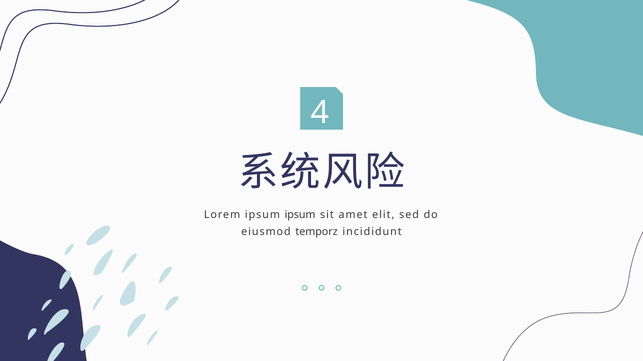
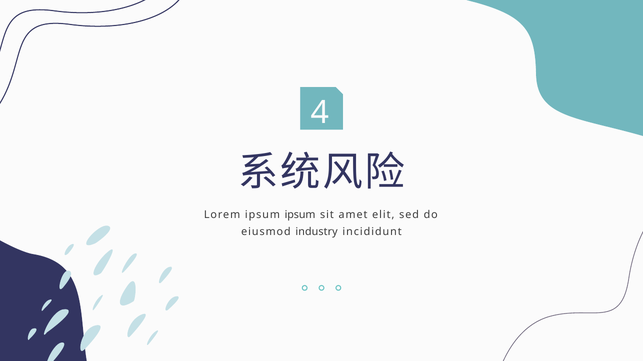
temporz: temporz -> industry (317, 232)
